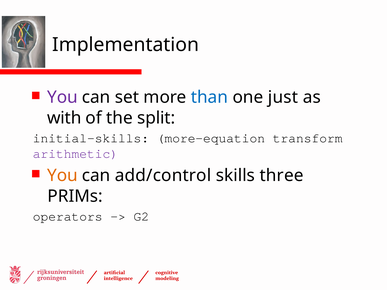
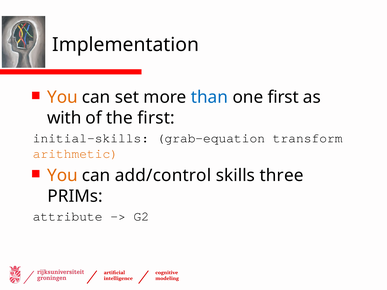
You colour: purple -> orange (62, 97)
one just: just -> first (283, 97)
the split: split -> first (156, 118)
more-equation: more-equation -> grab-equation (211, 138)
arithmetic colour: purple -> orange (75, 154)
operators: operators -> attribute (68, 217)
